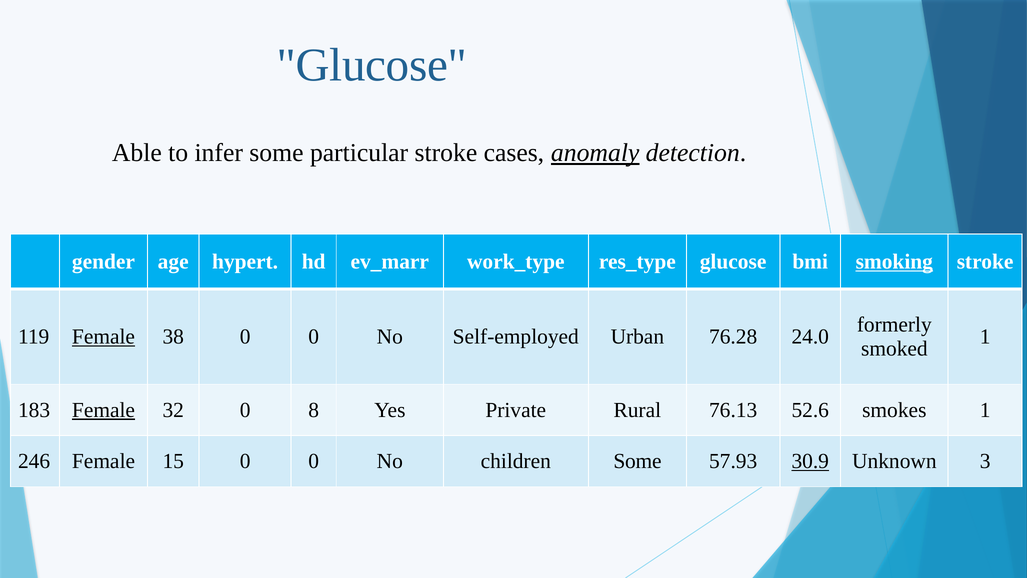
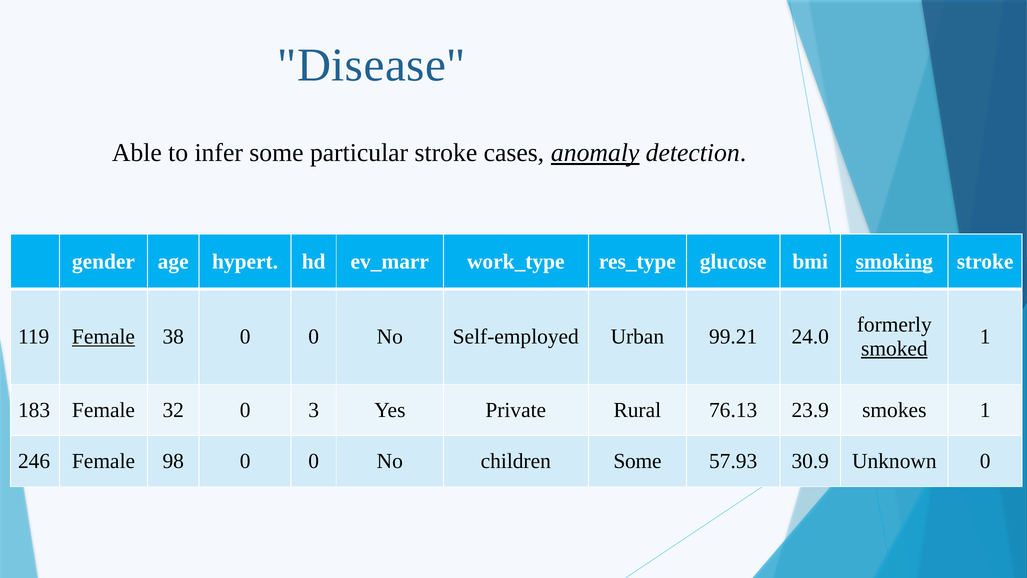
Glucose: Glucose -> Disease (372, 65)
76.28: 76.28 -> 99.21 (733, 337)
smoked underline: none -> present (894, 348)
Female underline: present -> none (103, 410)
8: 8 -> 3 (314, 410)
52.6: 52.6 -> 23.9 (810, 410)
15: 15 -> 98 (173, 461)
30.9 underline: present -> none (810, 461)
Unknown 3: 3 -> 0 (985, 461)
